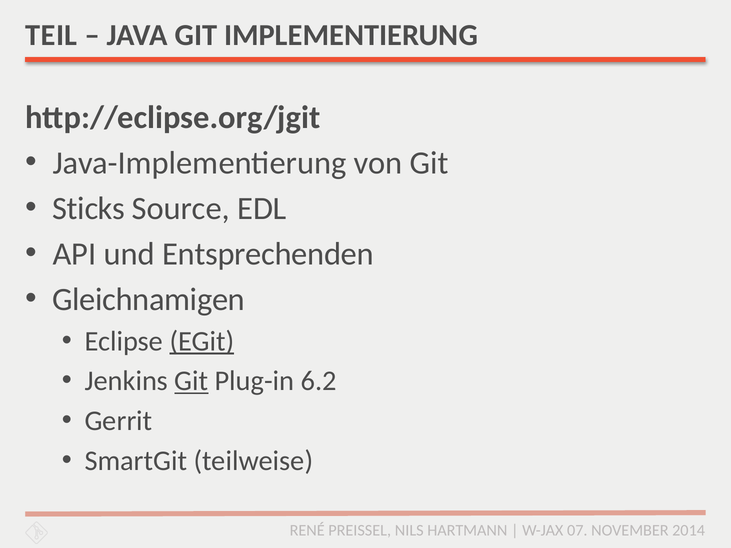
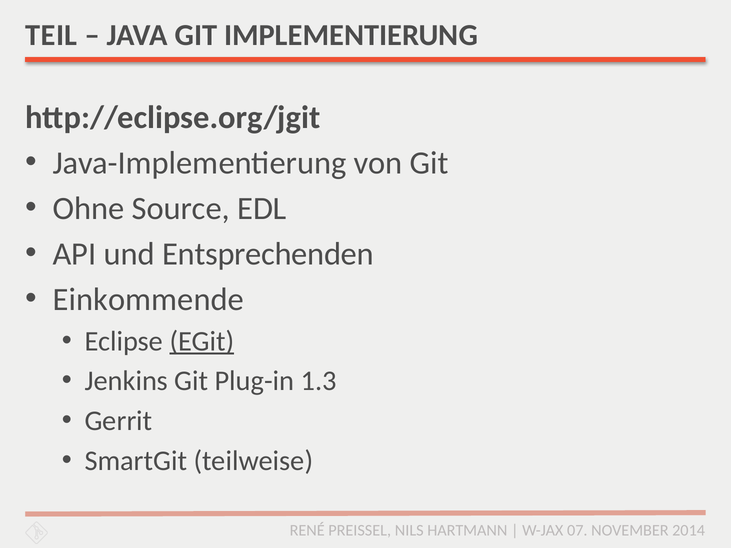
Sticks: Sticks -> Ohne (89, 208)
Gleichnamigen: Gleichnamigen -> Einkommende (148, 299)
Git underline: present -> none (191, 381)
6.2: 6.2 -> 1.3 (319, 381)
